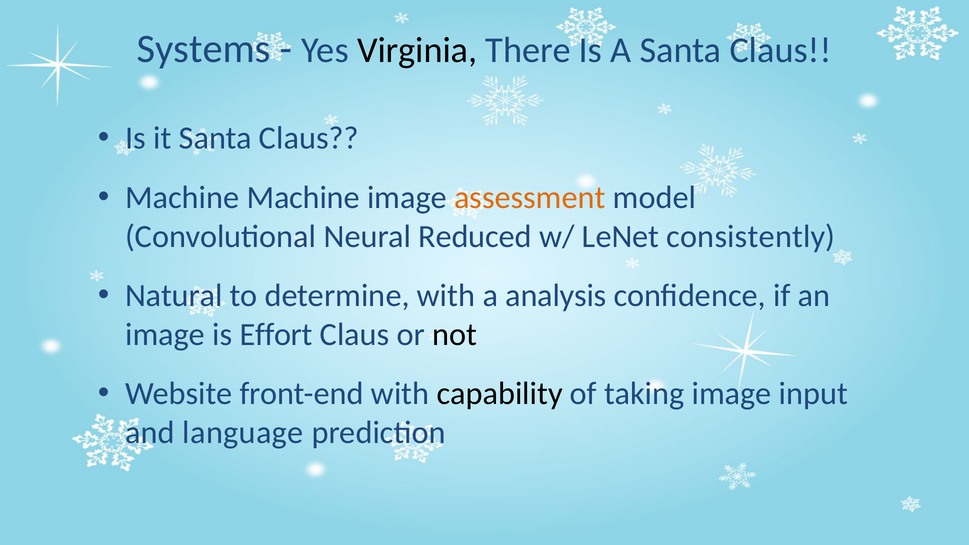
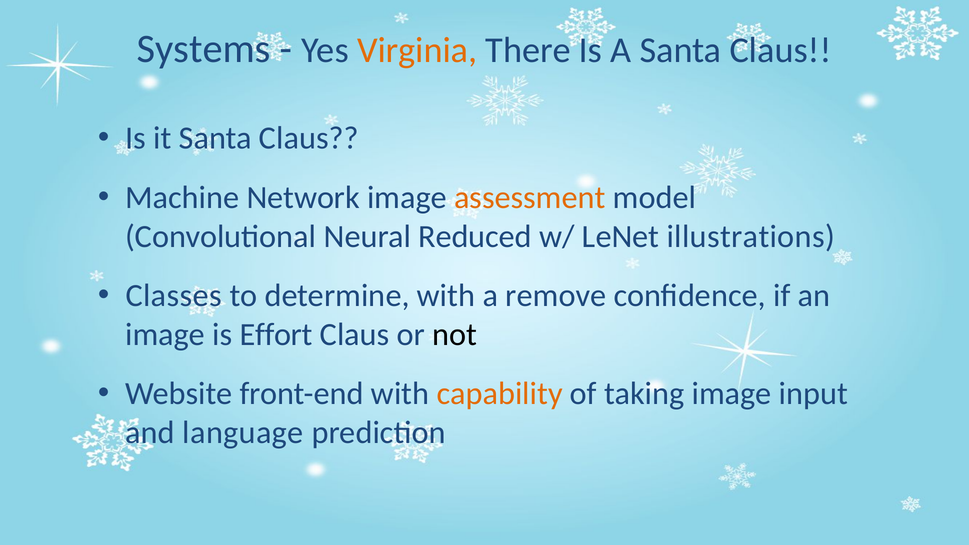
Virginia colour: black -> orange (417, 50)
Machine Machine: Machine -> Network (303, 198)
consistently: consistently -> illustrations (751, 236)
Natural: Natural -> Classes (174, 296)
analysis: analysis -> remove (556, 296)
capability colour: black -> orange (500, 394)
